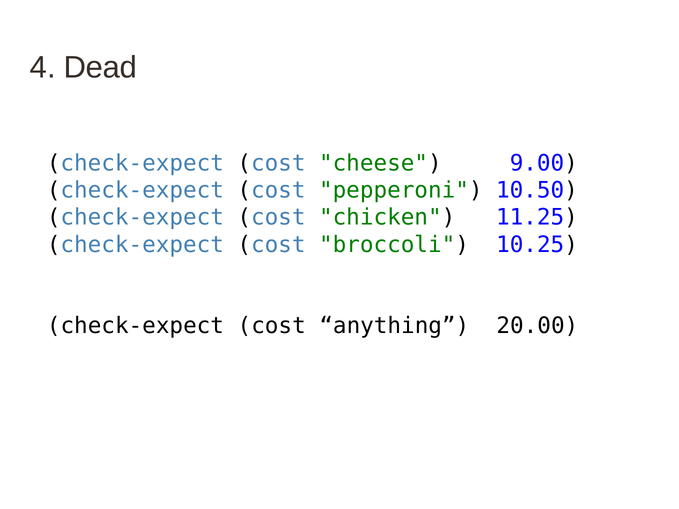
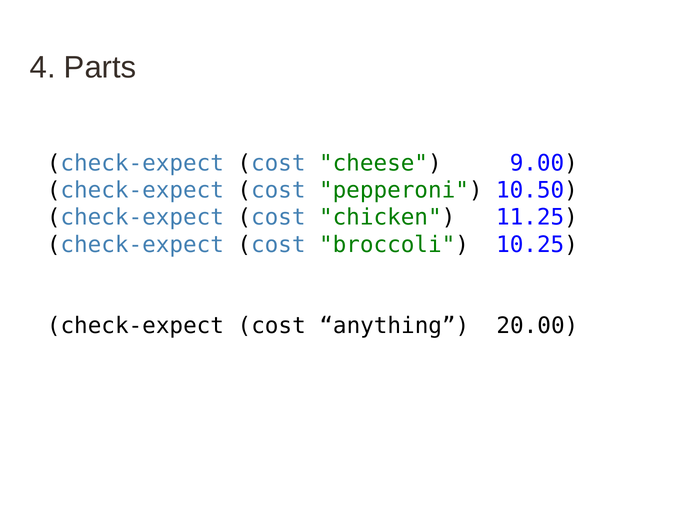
Dead: Dead -> Parts (100, 67)
